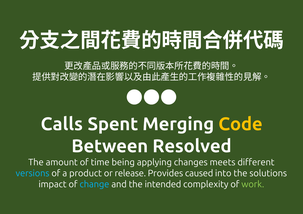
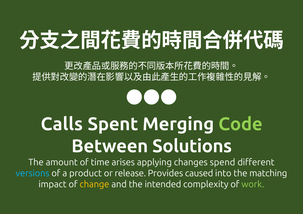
Code colour: yellow -> light green (240, 124)
Resolved: Resolved -> Solutions (192, 146)
being: being -> arises (123, 162)
meets: meets -> spend (223, 162)
solutions: solutions -> matching (268, 173)
change colour: light blue -> yellow (94, 184)
